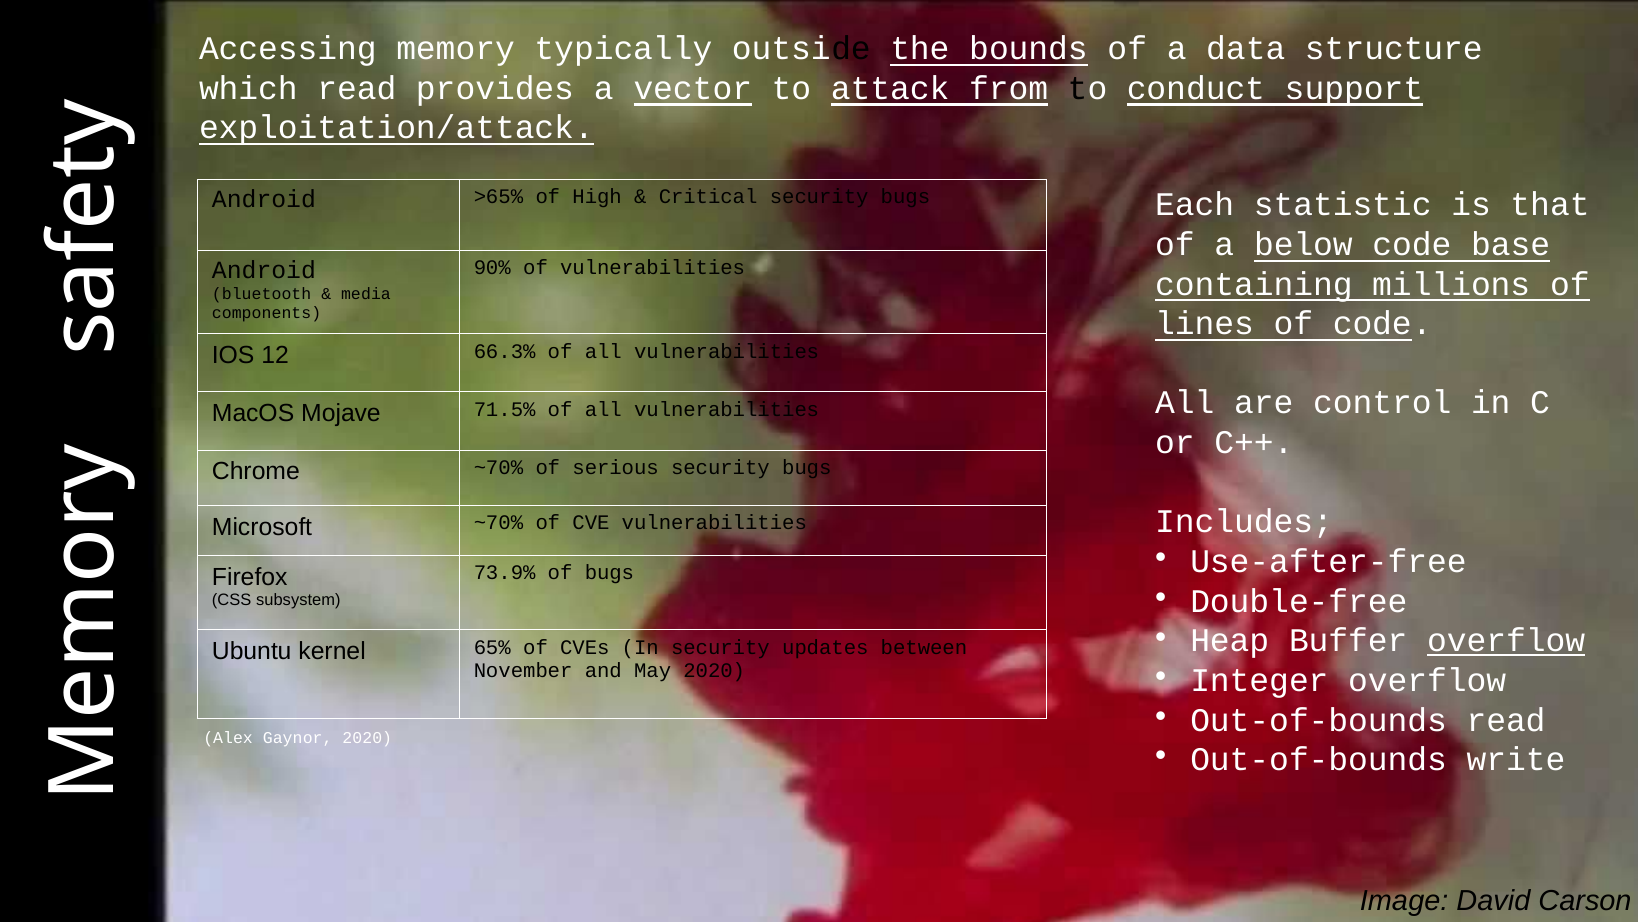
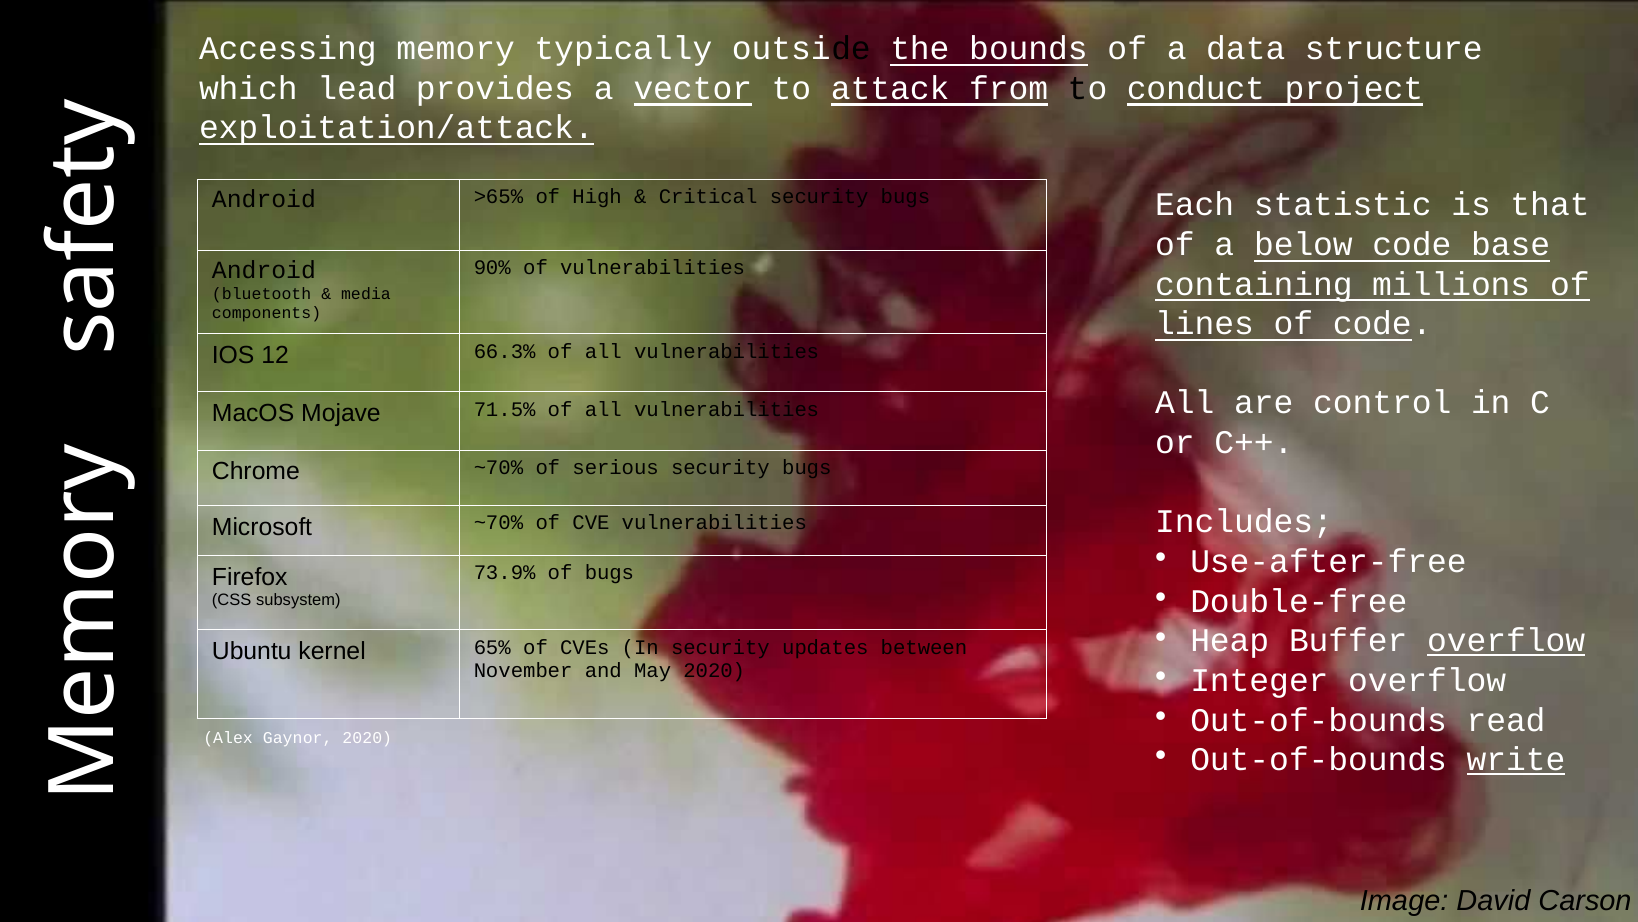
which read: read -> lead (357, 88)
support: support -> project (1354, 88)
write underline: none -> present (1516, 759)
